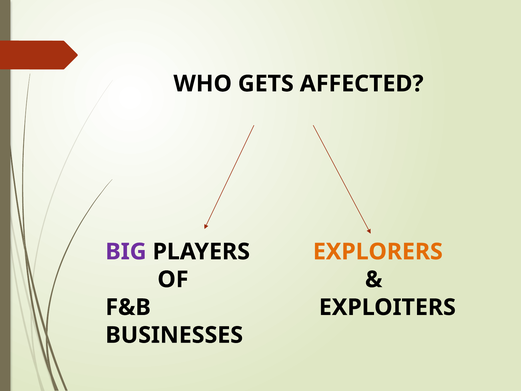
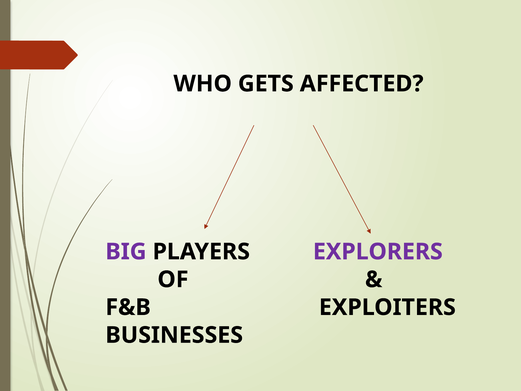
EXPLORERS colour: orange -> purple (378, 252)
